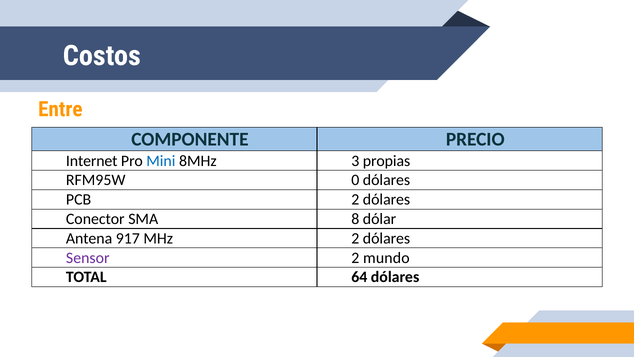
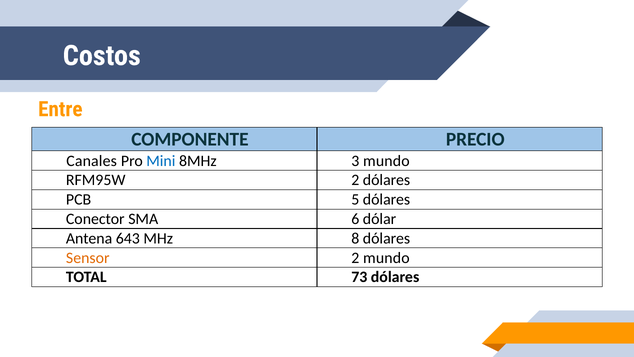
Internet: Internet -> Canales (92, 161)
3 propias: propias -> mundo (386, 161)
RFM95W 0: 0 -> 2 (355, 180)
PCB 2: 2 -> 5 (355, 199)
8: 8 -> 6 (355, 219)
917: 917 -> 643 (128, 238)
MHz 2: 2 -> 8 (355, 238)
Sensor colour: purple -> orange (88, 258)
64: 64 -> 73 (359, 277)
